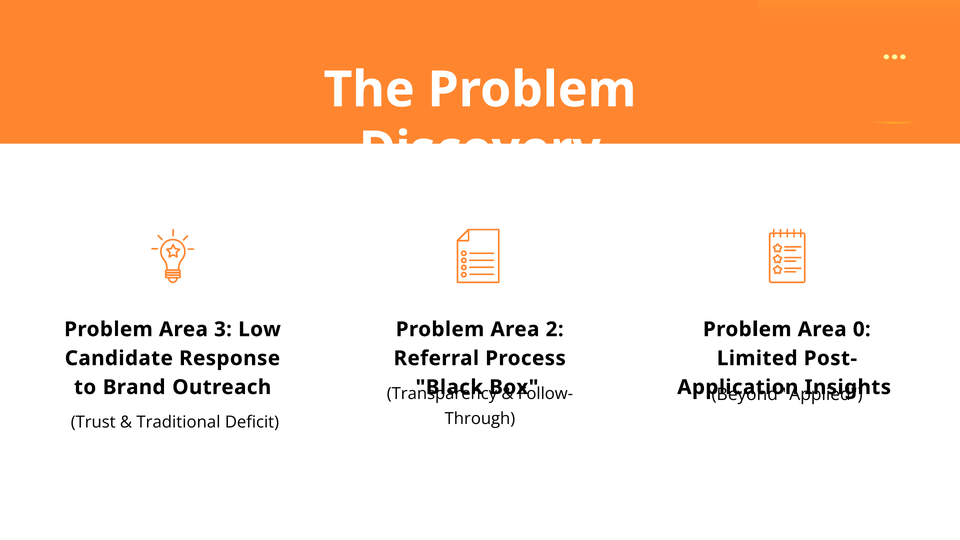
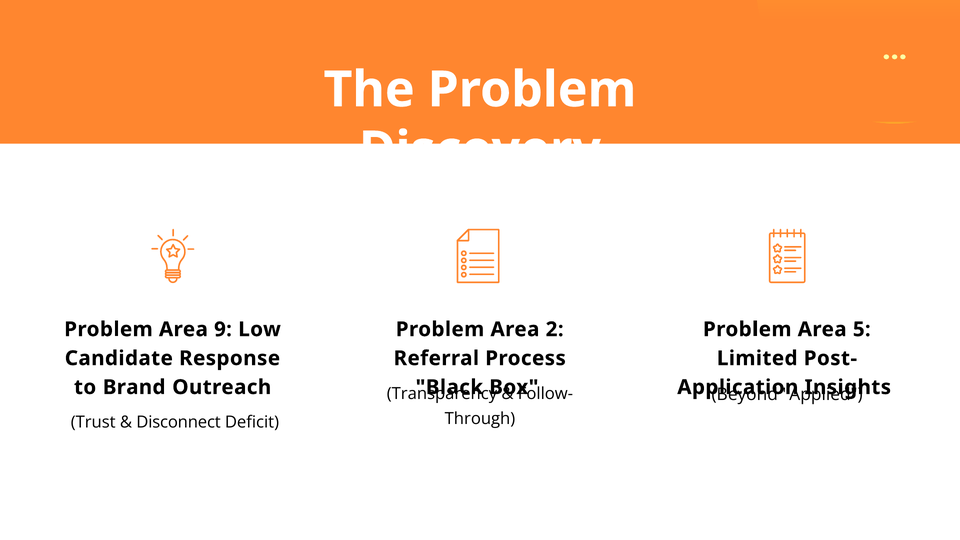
3: 3 -> 9 (223, 329)
0: 0 -> 5 (862, 329)
Traditional: Traditional -> Disconnect (179, 422)
